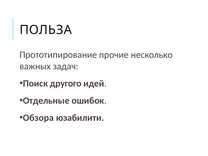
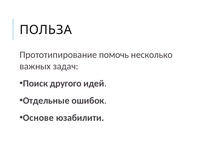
прочие: прочие -> помочь (114, 55)
Обзора: Обзора -> Основе (38, 118)
